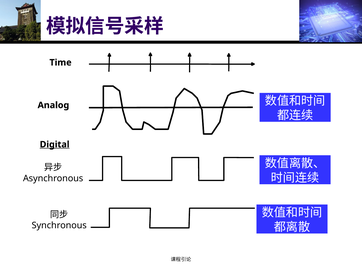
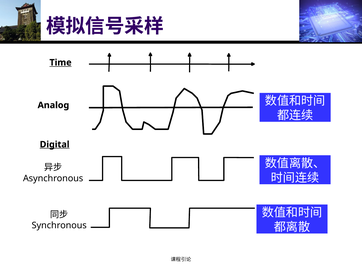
Time underline: none -> present (61, 63)
